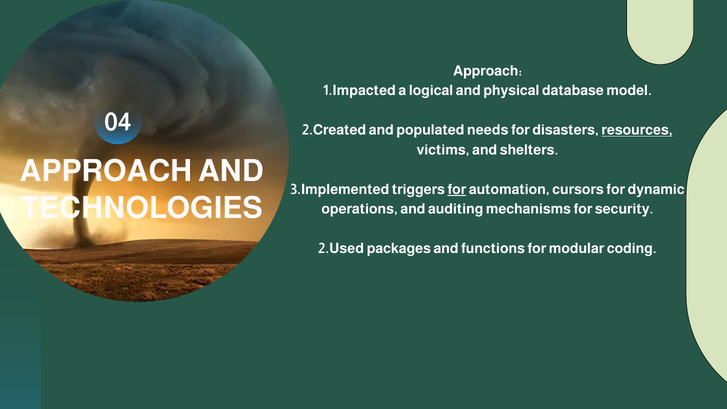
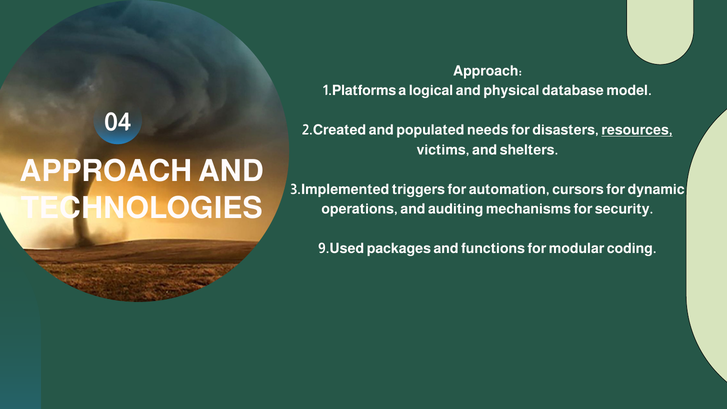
1.Impacted: 1.Impacted -> 1.Platforms (359, 91)
for underline: present -> none (457, 189)
2.Used: 2.Used -> 9.Used (341, 248)
